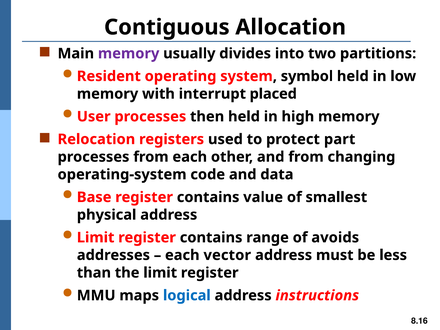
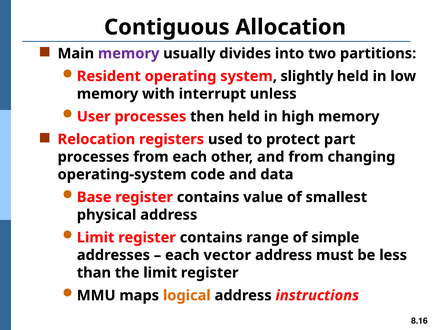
symbol: symbol -> slightly (307, 76)
placed: placed -> unless (273, 94)
avoids: avoids -> simple (335, 238)
logical colour: blue -> orange (187, 295)
